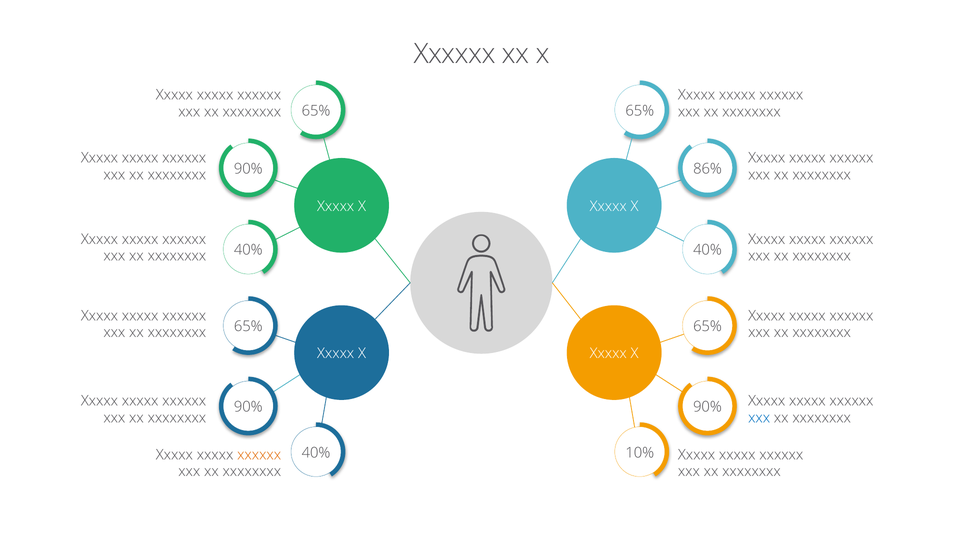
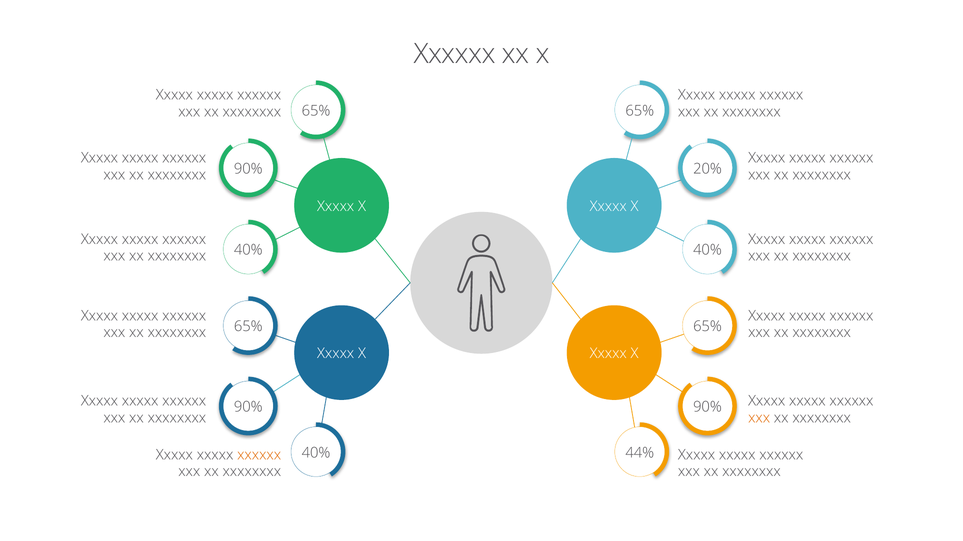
86%: 86% -> 20% (707, 169)
xxx colour: blue -> orange (759, 418)
10%: 10% -> 44% (640, 453)
